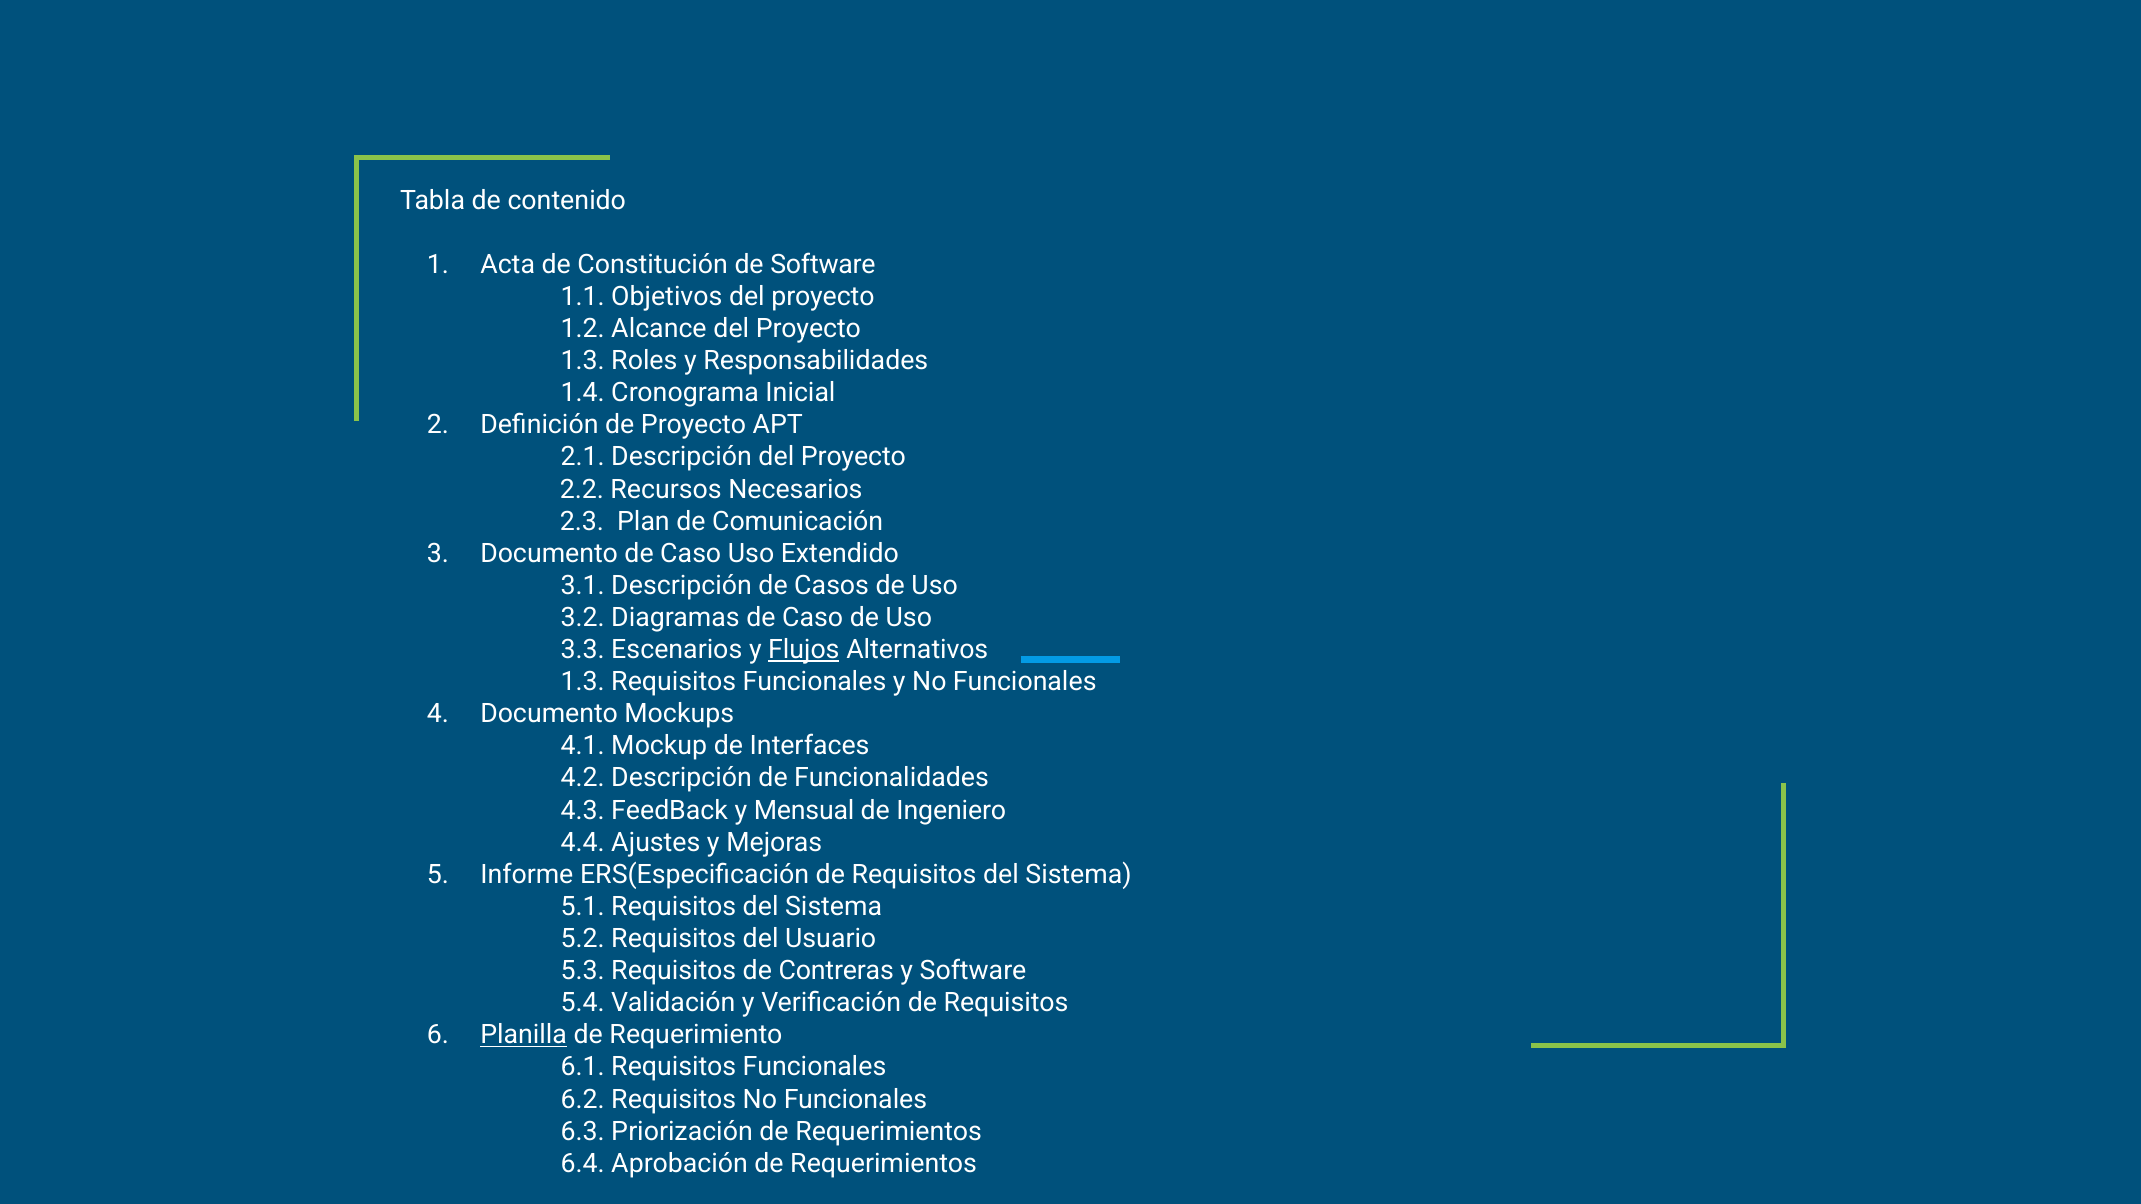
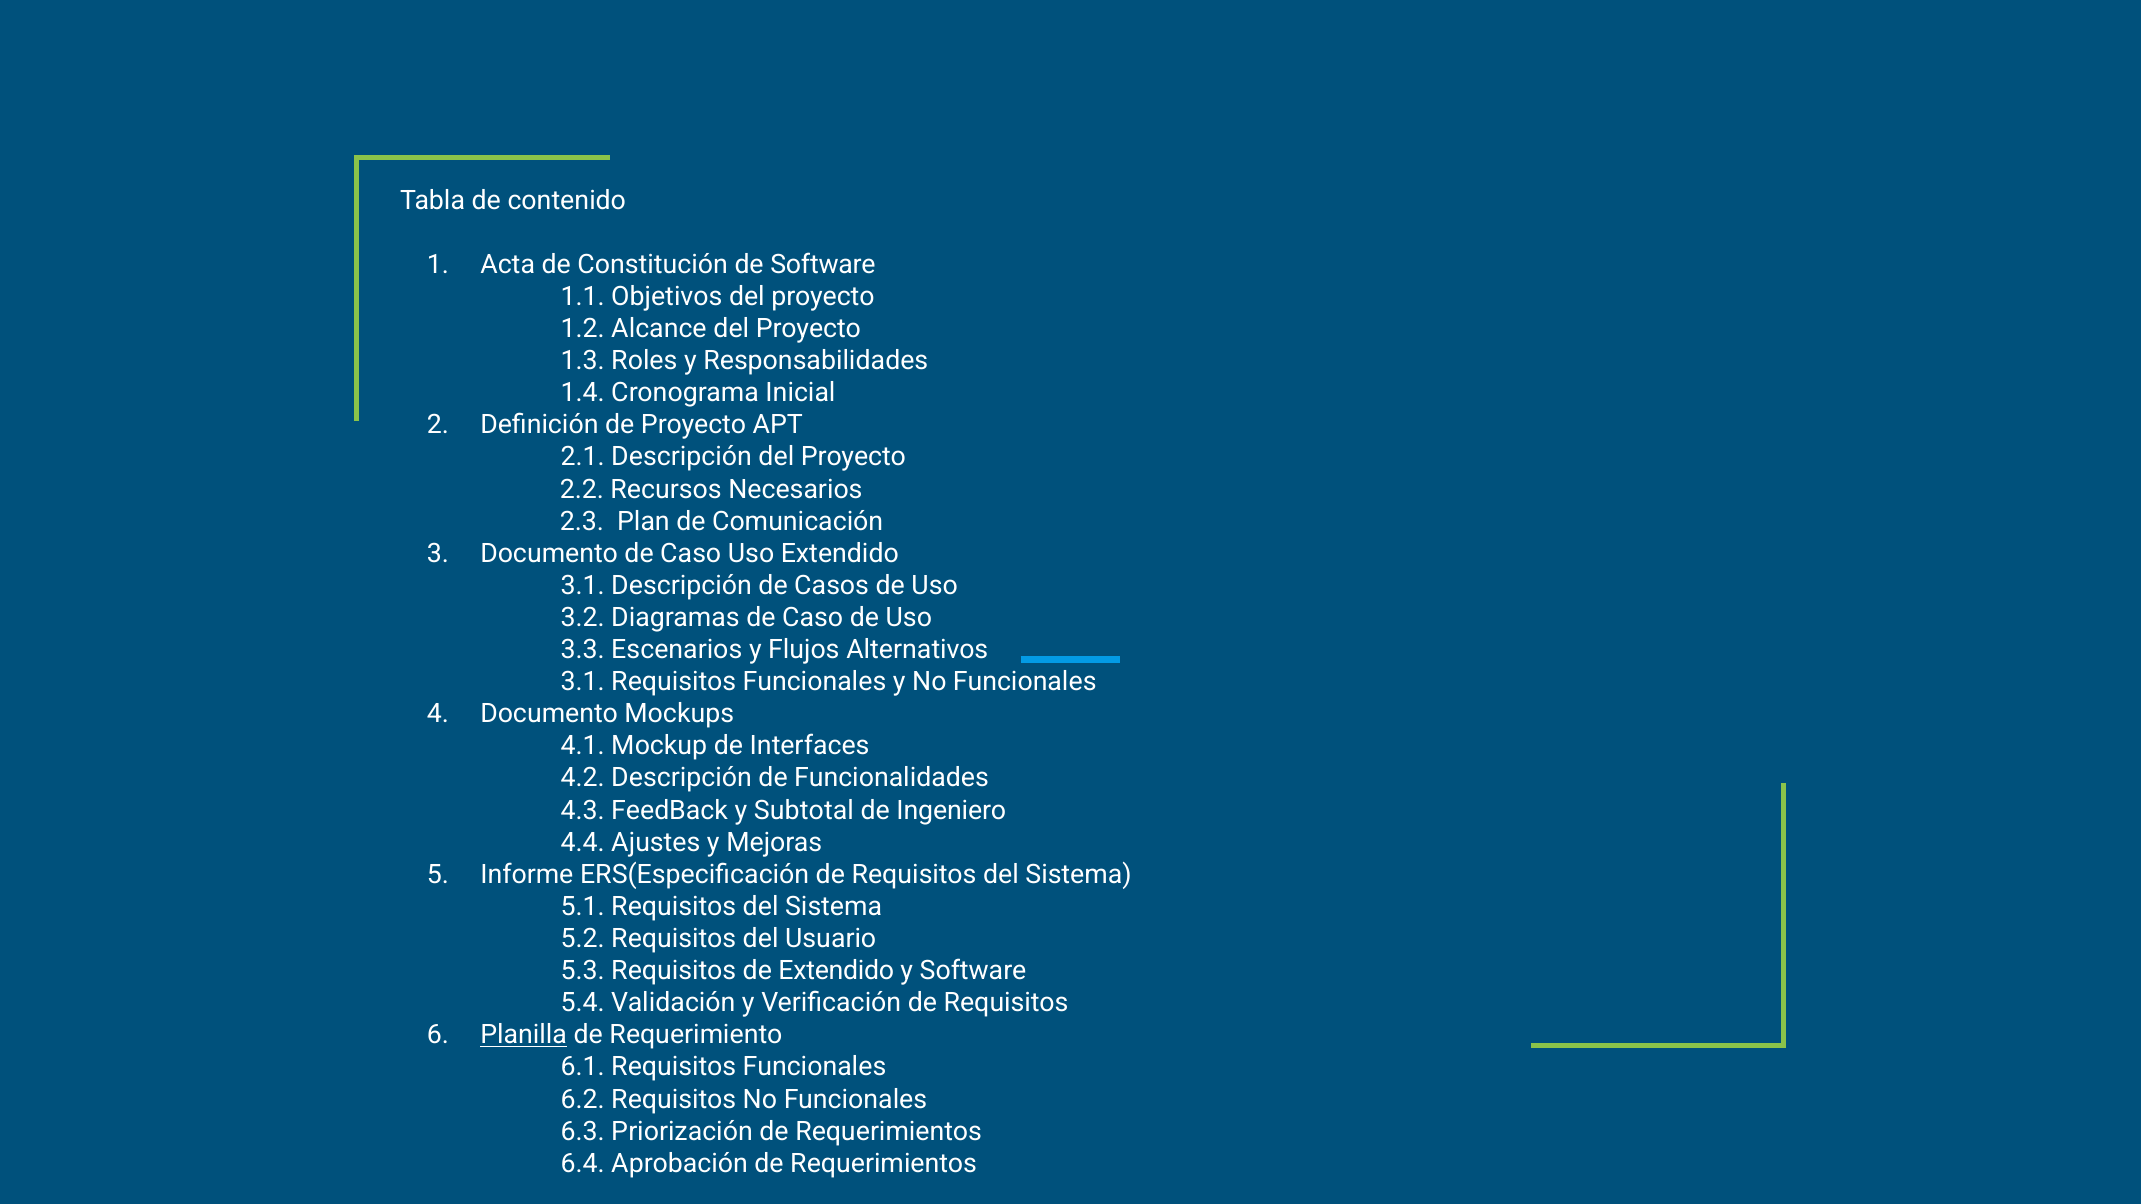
Flujos underline: present -> none (804, 650)
1.3: 1.3 -> 3.1 (583, 682)
Mensual: Mensual -> Subtotal (804, 810)
de Contreras: Contreras -> Extendido (836, 971)
